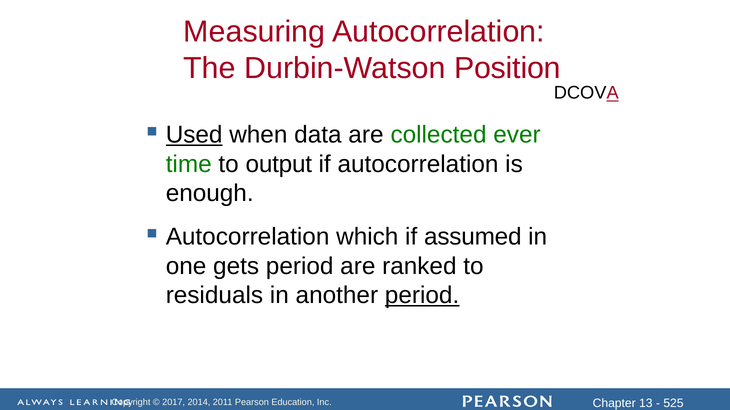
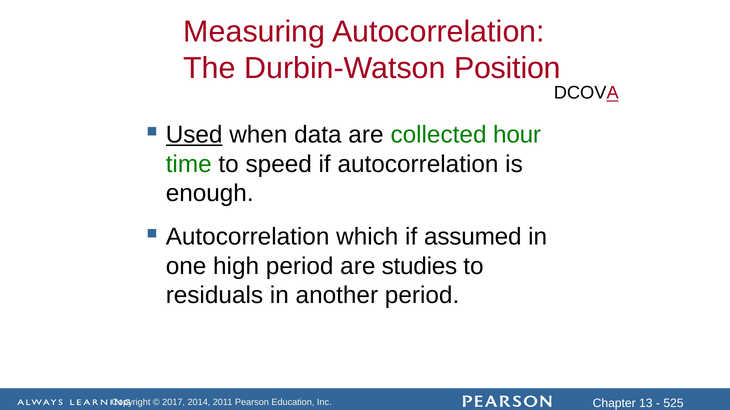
ever: ever -> hour (517, 135)
output: output -> speed (279, 164)
gets: gets -> high (236, 267)
ranked: ranked -> studies (419, 267)
period underline: present -> none (422, 296)
